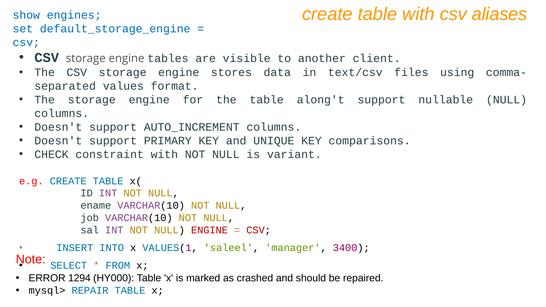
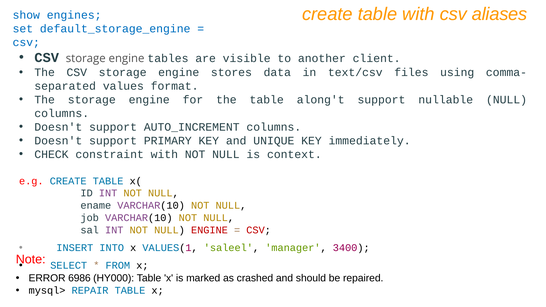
comparisons: comparisons -> immediately (370, 141)
variant: variant -> context (294, 155)
1294: 1294 -> 6986 (79, 278)
